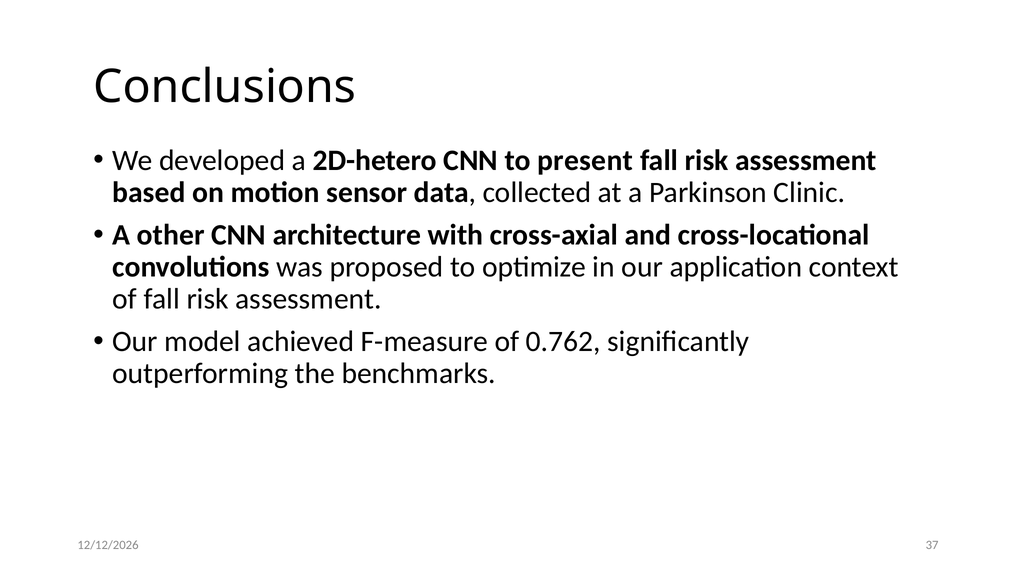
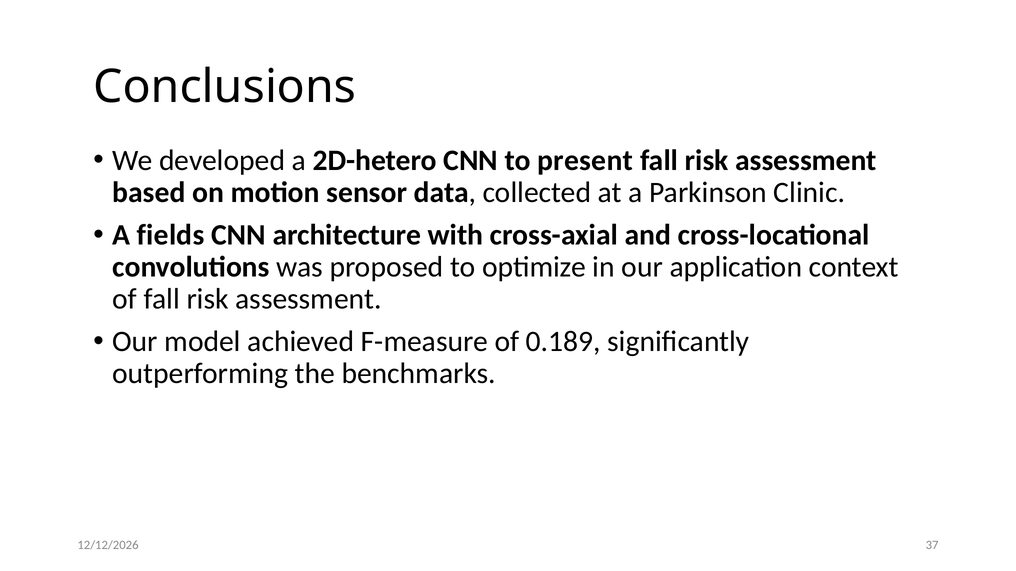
other: other -> fields (171, 235)
0.762: 0.762 -> 0.189 (563, 342)
